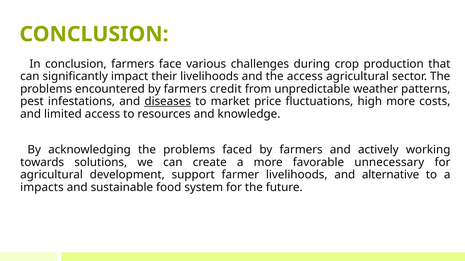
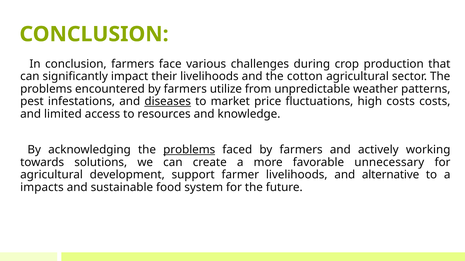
the access: access -> cotton (305, 77)
credit: credit -> utilize (226, 89)
high more: more -> costs (401, 102)
problems underline: none -> present (189, 150)
